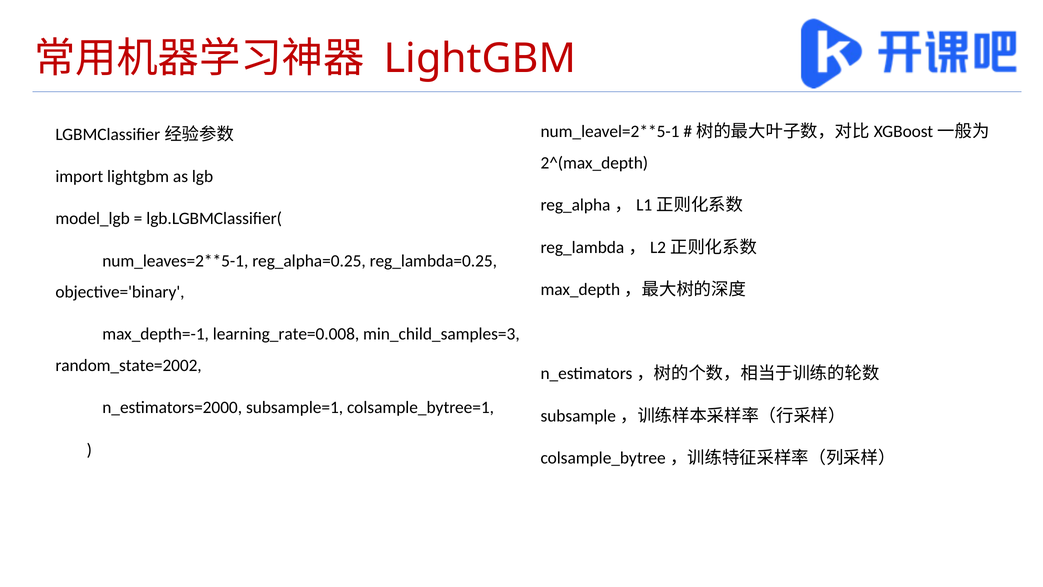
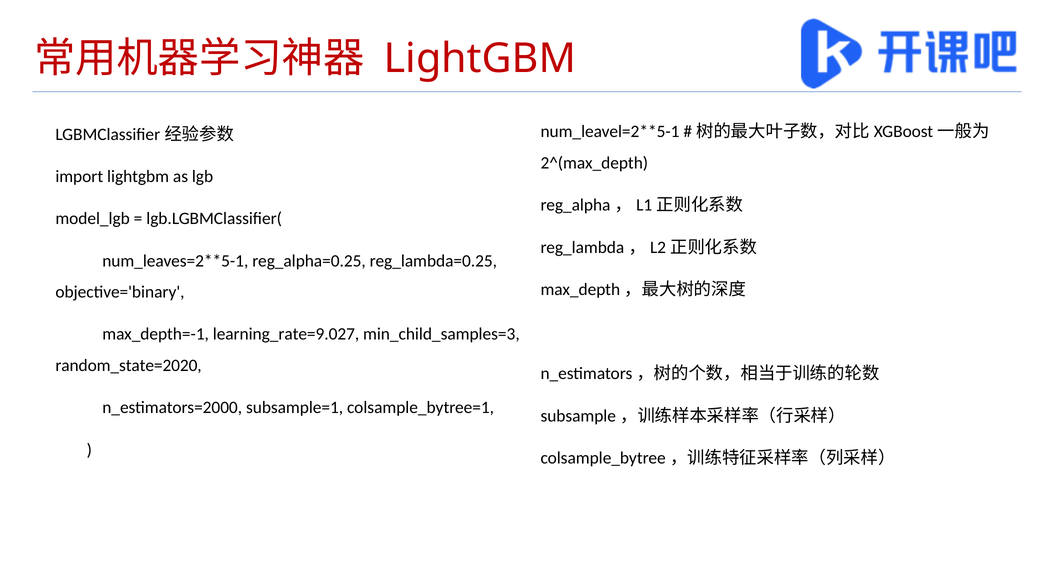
learning_rate=0.008: learning_rate=0.008 -> learning_rate=9.027 (286, 334)
random_state=2002: random_state=2002 -> random_state=2020 (129, 365)
